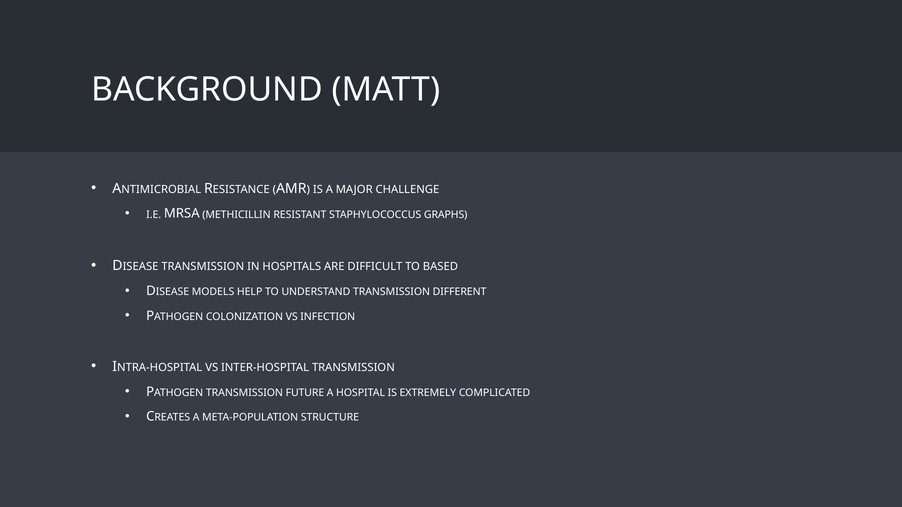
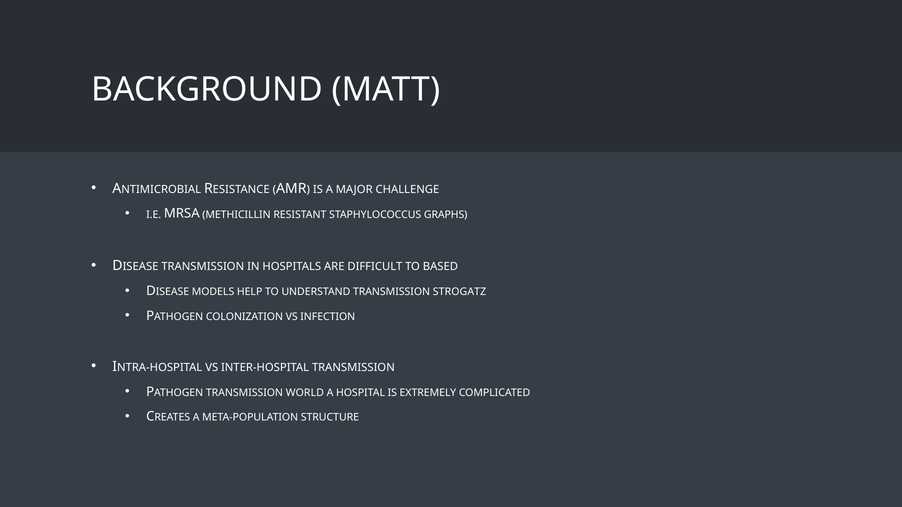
DIFFERENT: DIFFERENT -> STROGATZ (459, 292)
FUTURE: FUTURE -> WORLD (305, 393)
